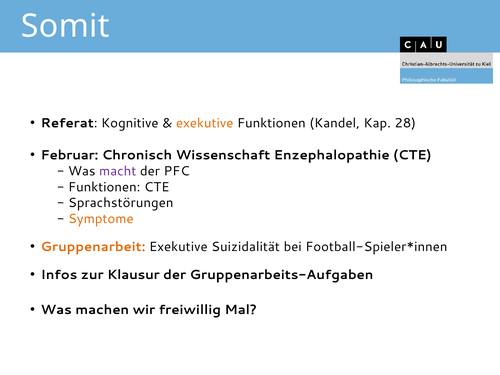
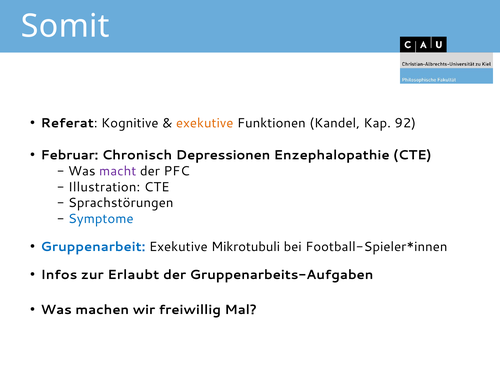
28: 28 -> 92 (405, 123)
Wissenschaft: Wissenschaft -> Depressionen (223, 155)
Funktionen: Funktionen -> Illustration (104, 187)
Symptome colour: orange -> blue (101, 219)
Gruppenarbeit colour: orange -> blue (93, 247)
Suizidalität: Suizidalität -> Mikrotubuli (246, 247)
Klausur: Klausur -> Erlaubt (133, 275)
